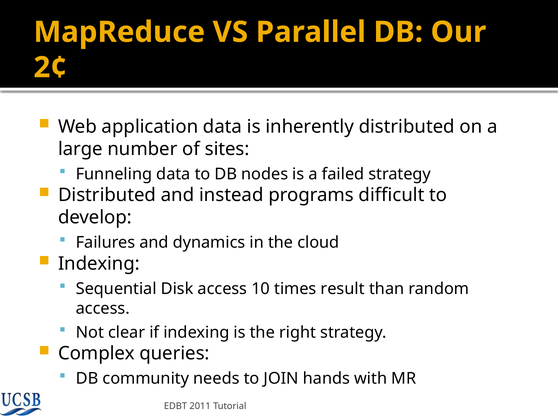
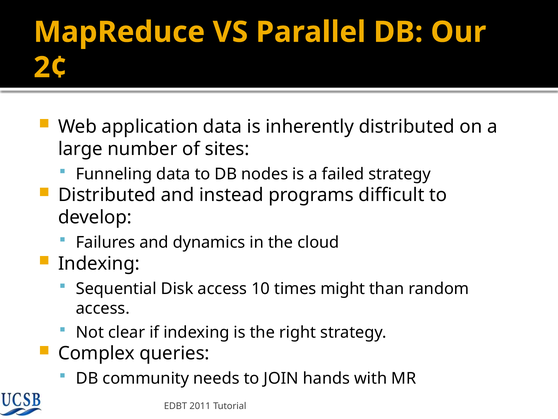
result: result -> might (343, 289)
